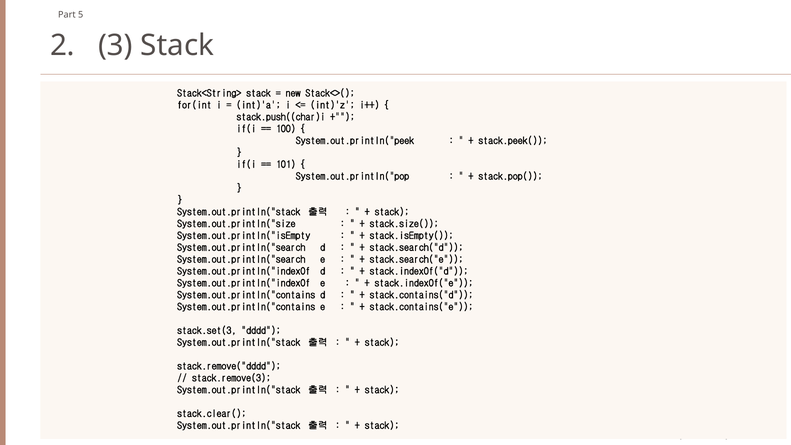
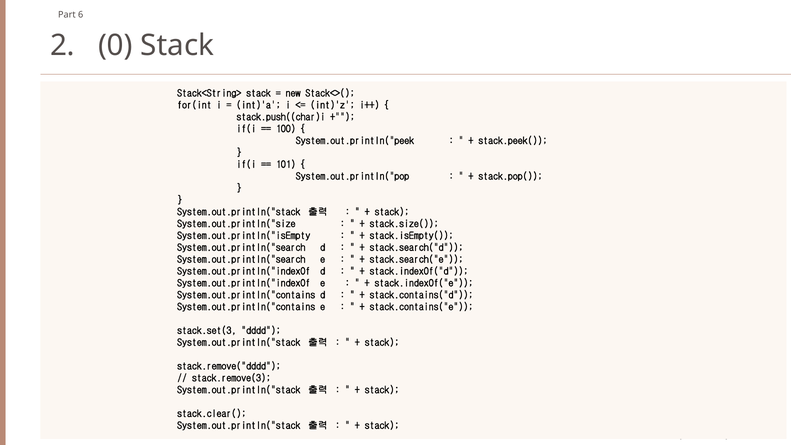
5: 5 -> 6 (81, 15)
3: 3 -> 0 (115, 46)
